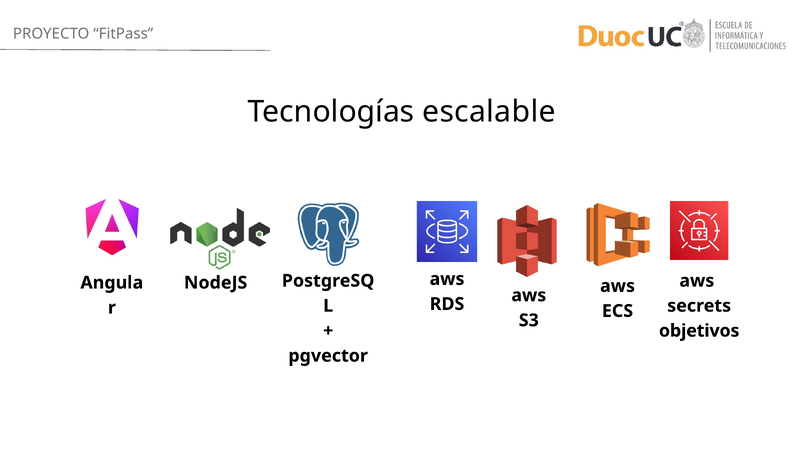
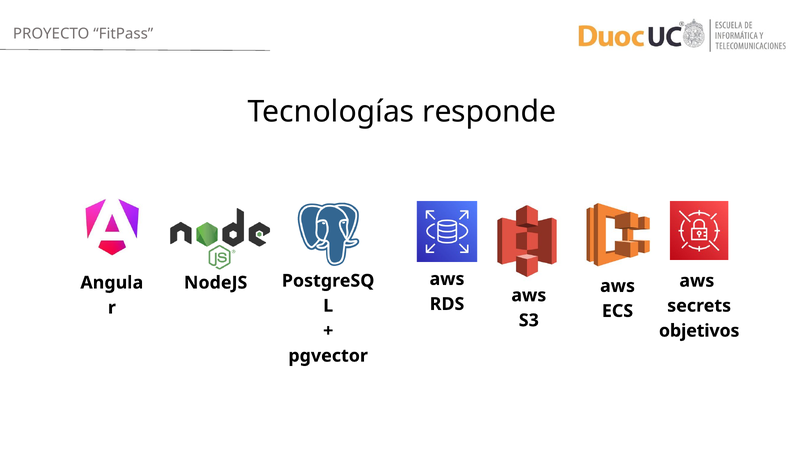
escalable: escalable -> responde (489, 112)
